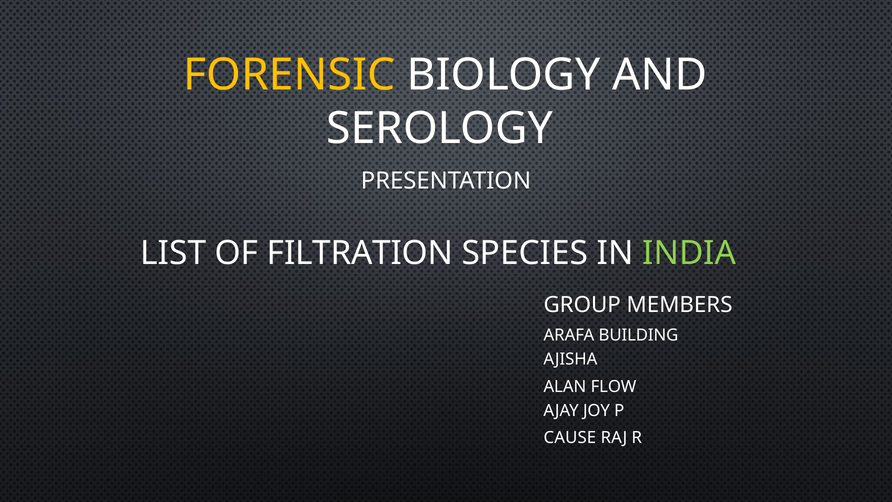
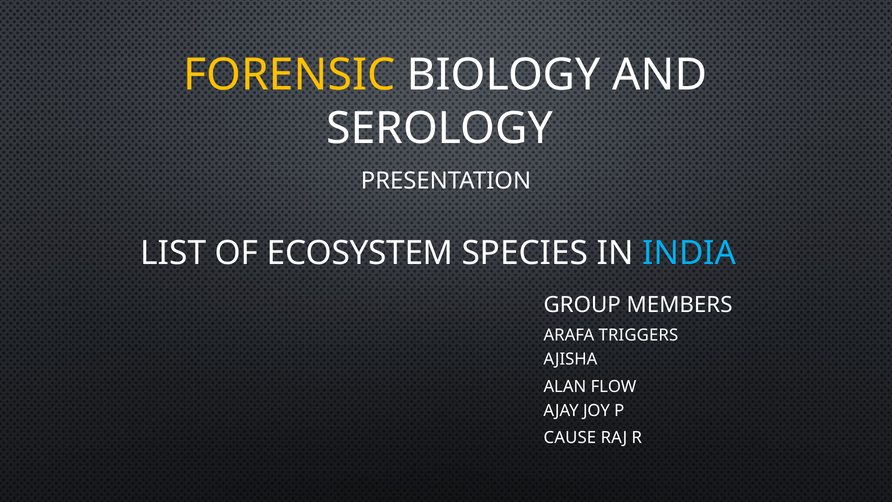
FILTRATION: FILTRATION -> ECOSYSTEM (360, 253)
INDIA colour: light green -> light blue (689, 253)
BUILDING: BUILDING -> TRIGGERS (638, 335)
